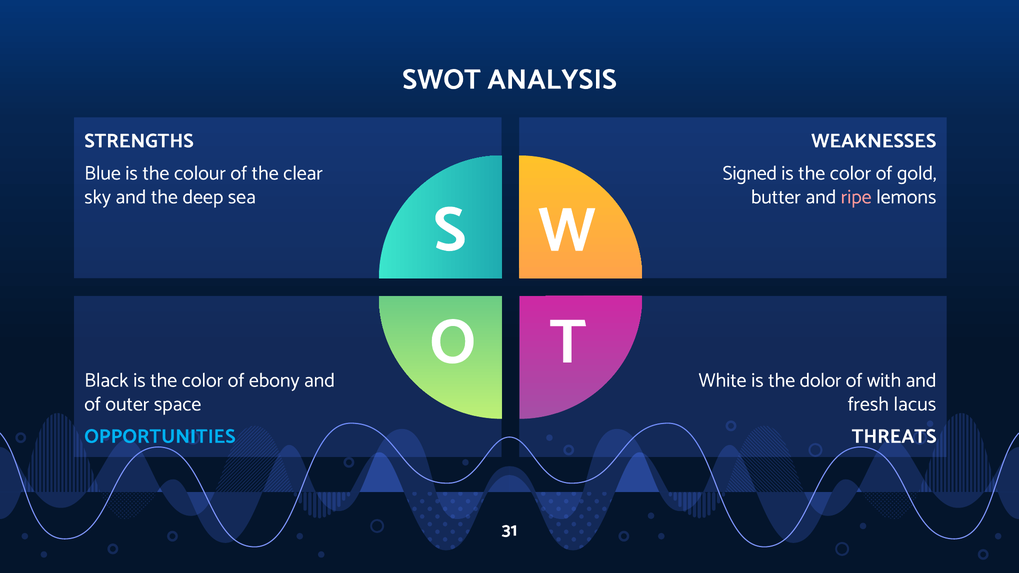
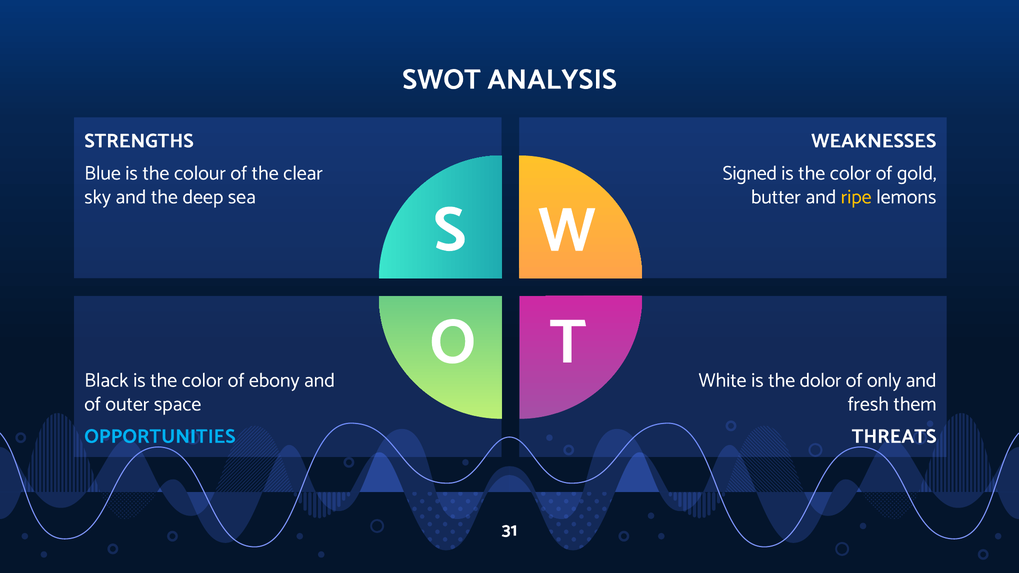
ripe colour: pink -> yellow (856, 197)
with: with -> only (884, 380)
lacus: lacus -> them (915, 404)
